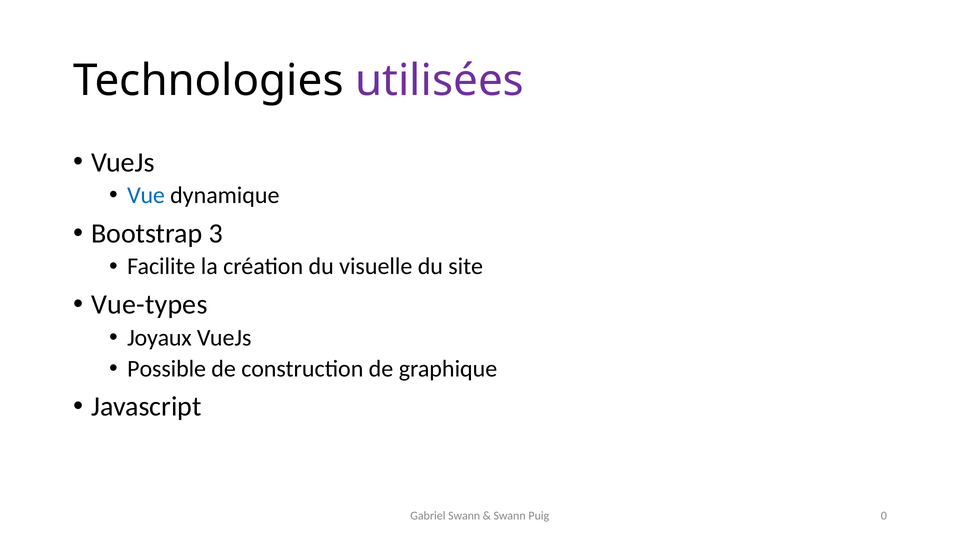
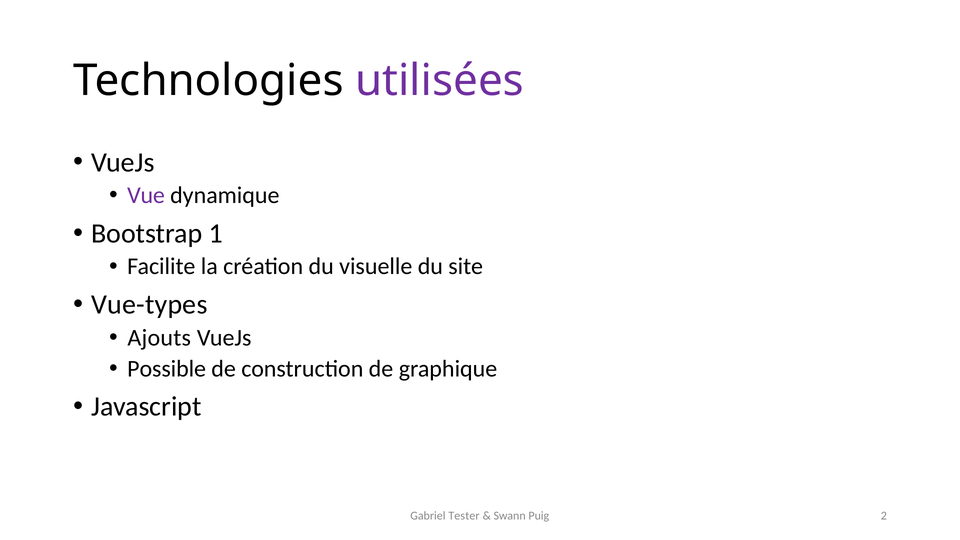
Vue colour: blue -> purple (146, 195)
3: 3 -> 1 (216, 233)
Joyaux: Joyaux -> Ajouts (159, 338)
Gabriel Swann: Swann -> Tester (464, 516)
0: 0 -> 2 (884, 516)
